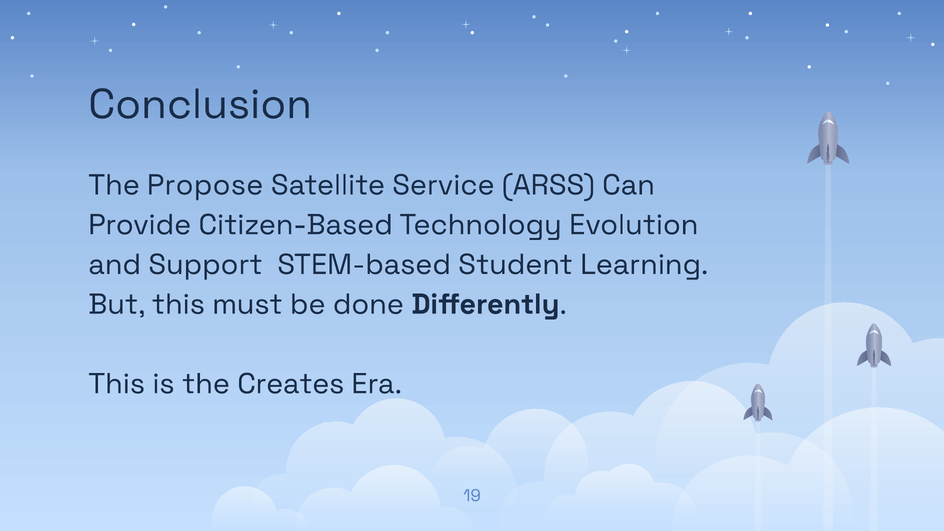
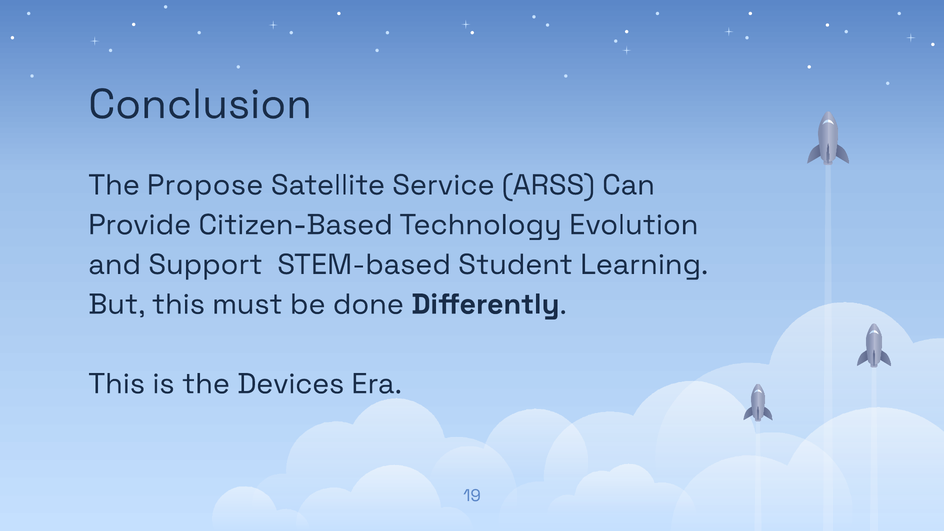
Creates: Creates -> Devices (291, 384)
